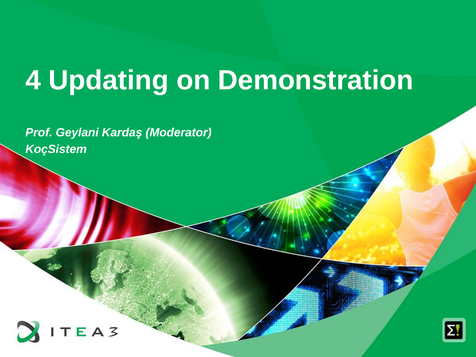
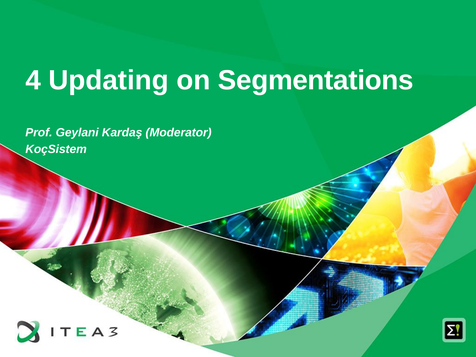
Demonstration: Demonstration -> Segmentations (316, 80)
